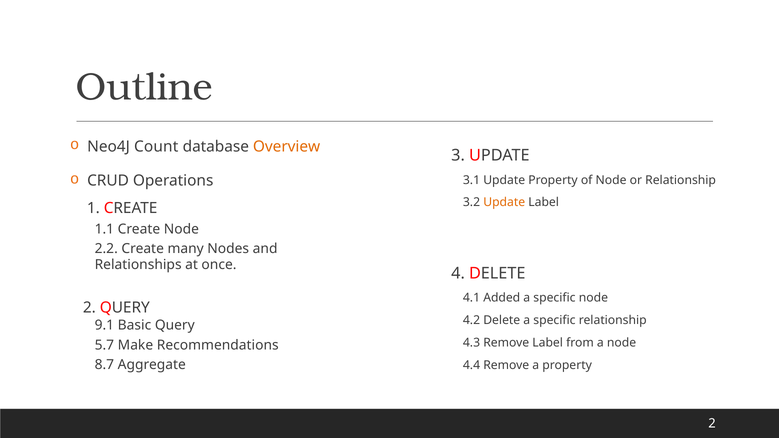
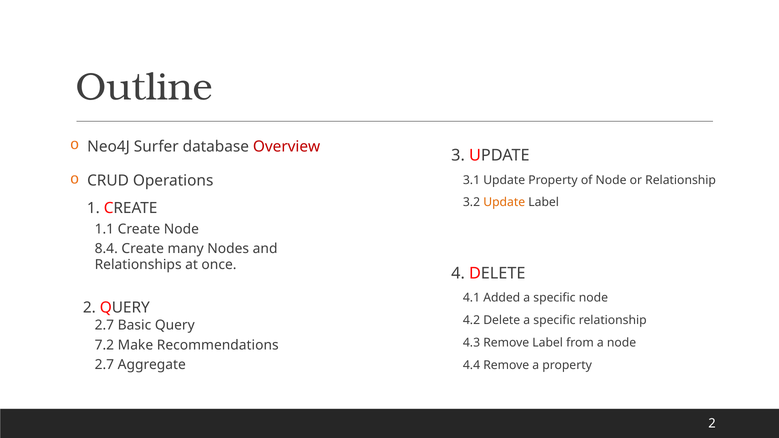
Count: Count -> Surfer (156, 147)
Overview colour: orange -> red (287, 147)
2.2: 2.2 -> 8.4 (106, 249)
9.1: 9.1 -> 2.7 (104, 325)
5.7: 5.7 -> 7.2 (104, 345)
8.7: 8.7 -> 2.7 (104, 365)
